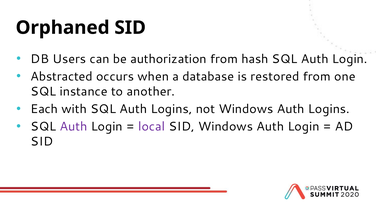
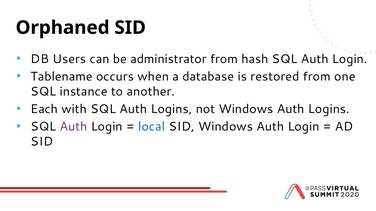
authorization: authorization -> administrator (169, 59)
Abstracted: Abstracted -> Tablename (62, 77)
local colour: purple -> blue (152, 127)
